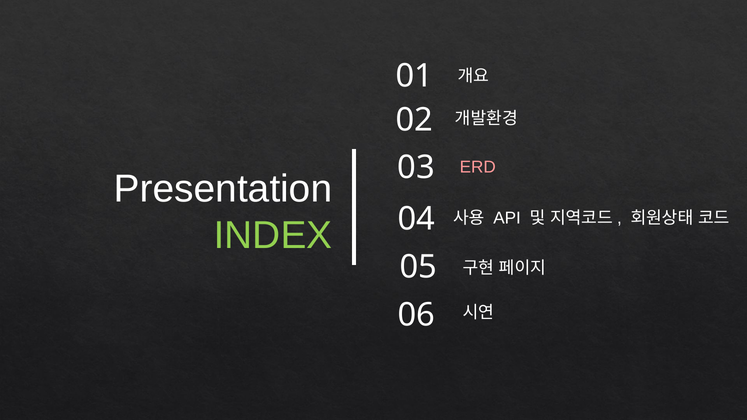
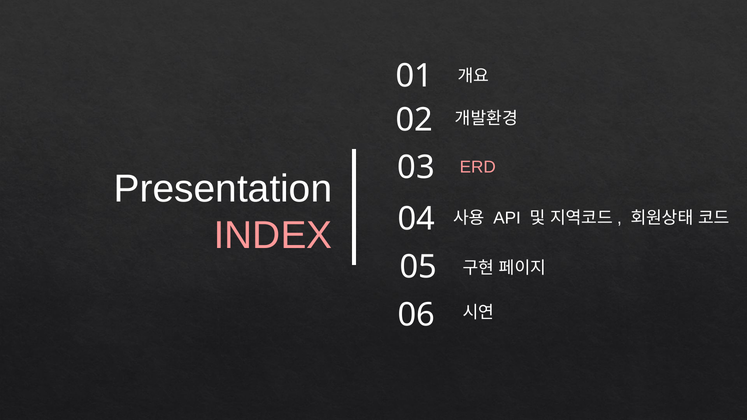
INDEX colour: light green -> pink (273, 236)
